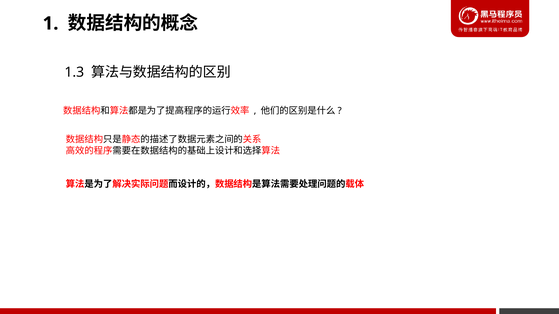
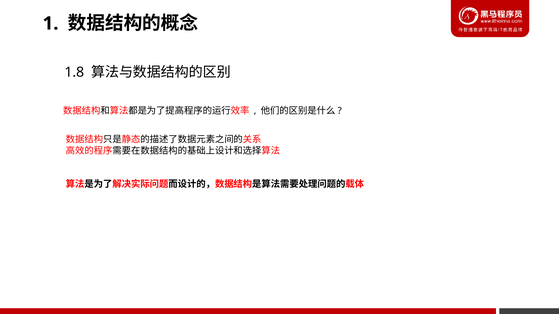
1.3: 1.3 -> 1.8 (74, 72)
